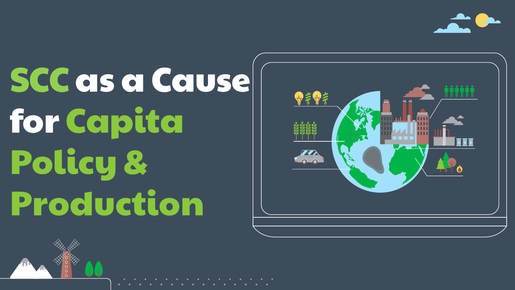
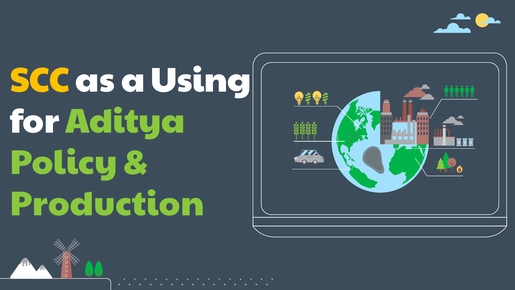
SCC colour: light green -> yellow (40, 80)
Cause: Cause -> Using (201, 80)
Capita: Capita -> Aditya (125, 122)
